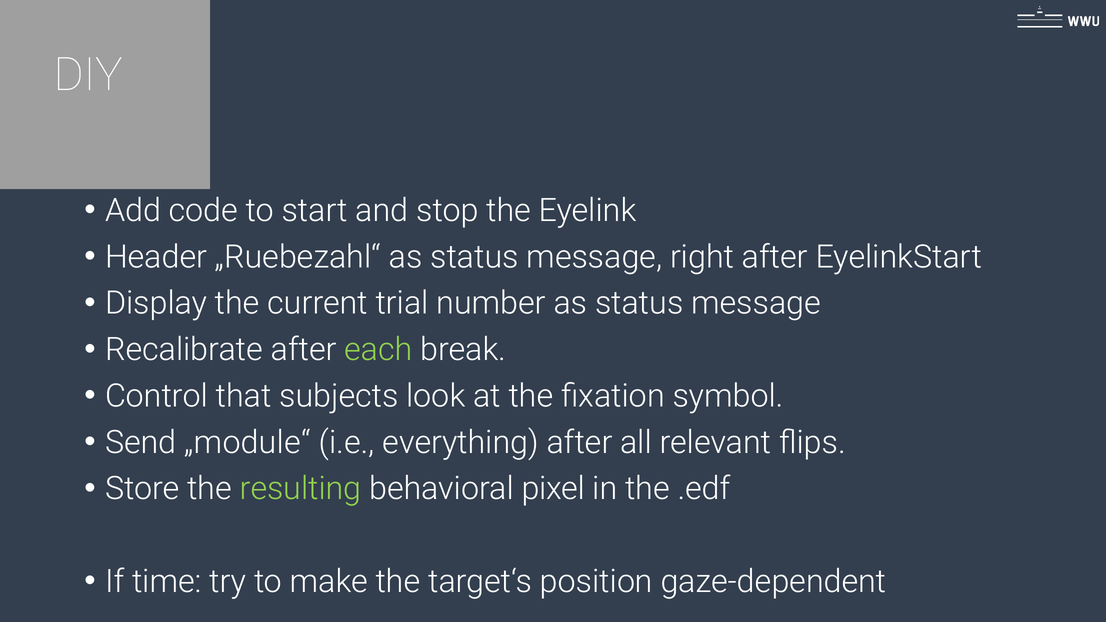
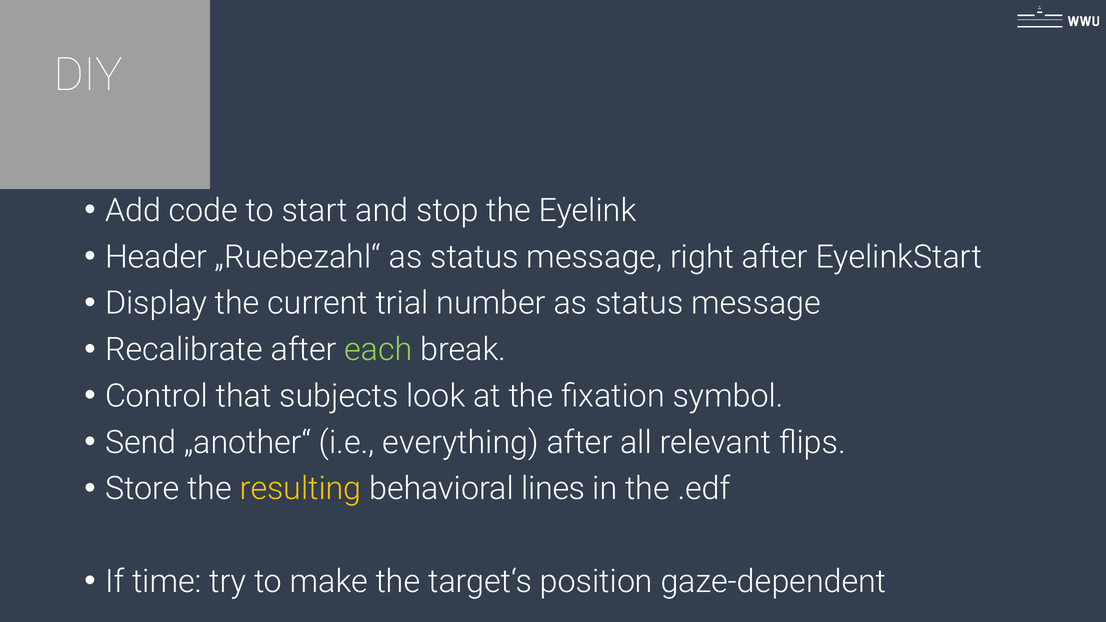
„module“: „module“ -> „another“ (248, 442)
resulting colour: light green -> yellow (301, 489)
pixel: pixel -> lines (553, 489)
